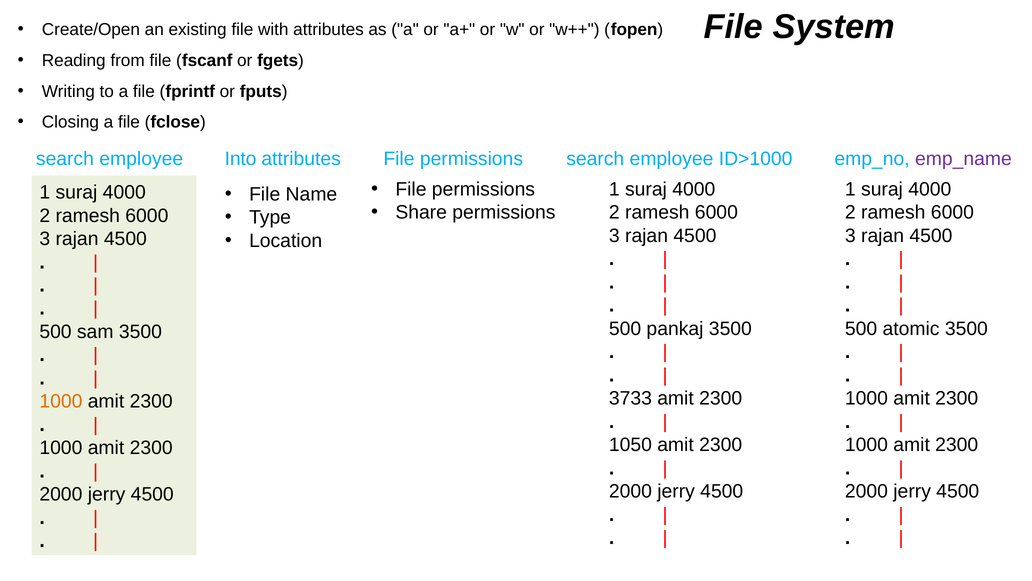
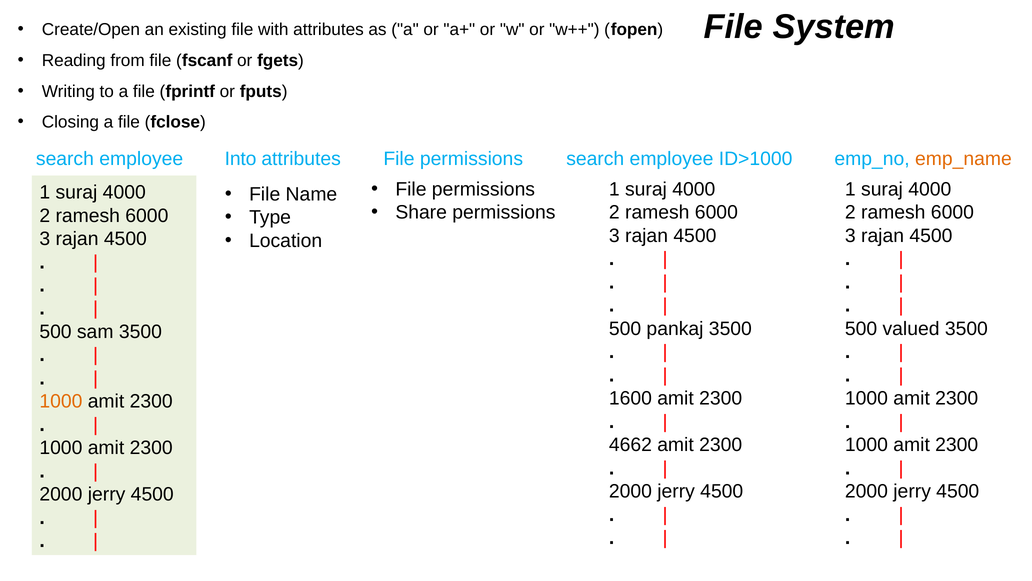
emp_name colour: purple -> orange (963, 159)
atomic: atomic -> valued (911, 328)
3733: 3733 -> 1600 (630, 398)
1050: 1050 -> 4662 (630, 445)
